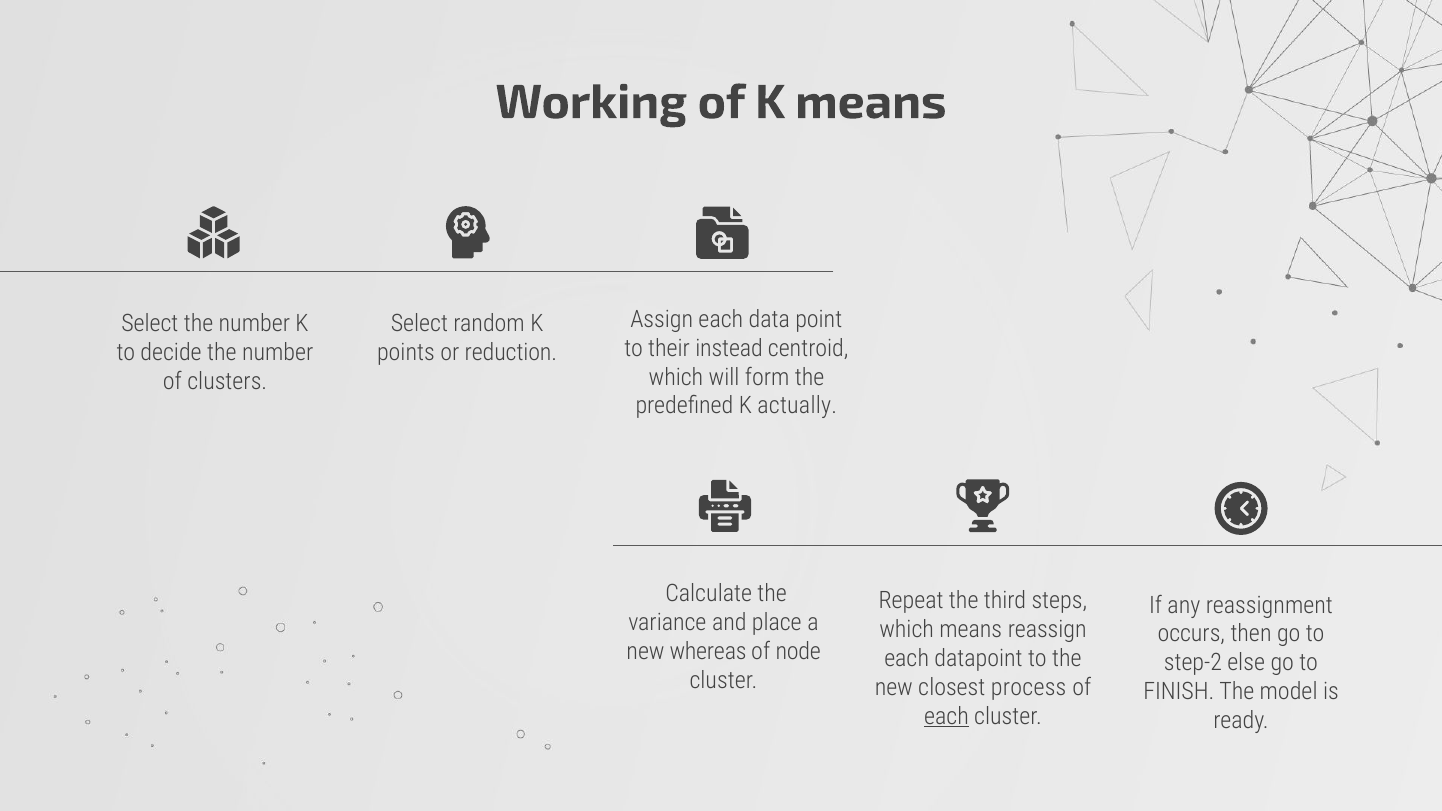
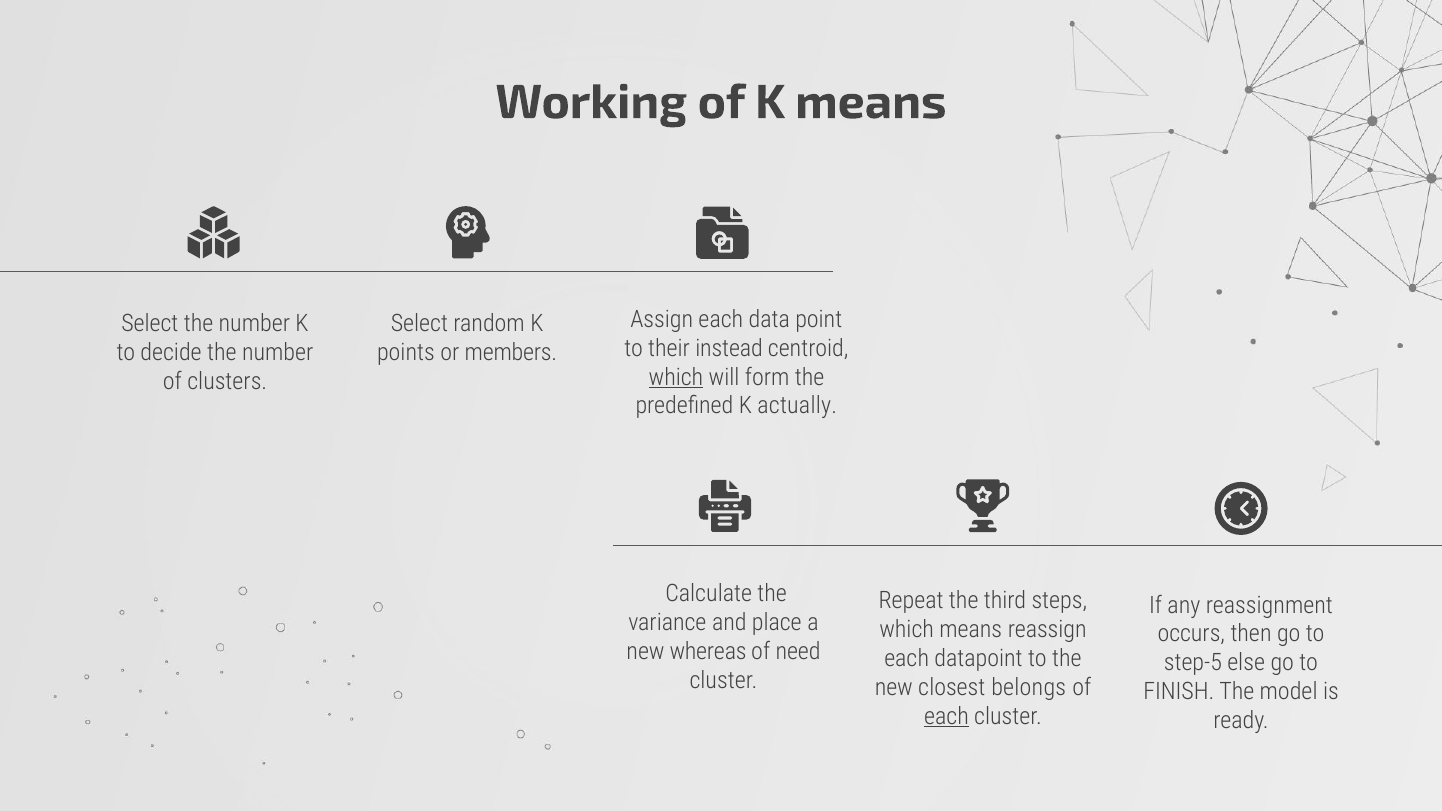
reduction: reduction -> members (511, 353)
which underline: none -> present (676, 377)
node: node -> need (798, 651)
step-2: step-2 -> step-5 (1193, 663)
process: process -> belongs (1029, 688)
